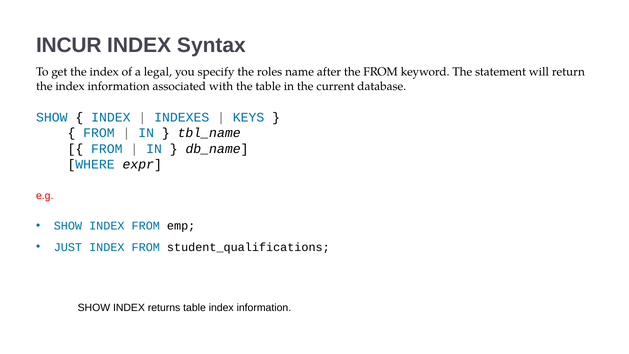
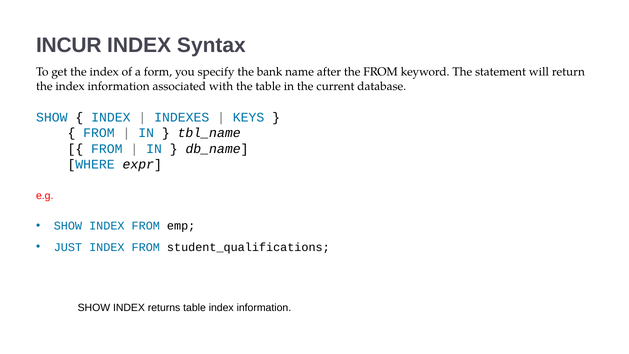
legal: legal -> form (158, 72)
roles: roles -> bank (270, 72)
